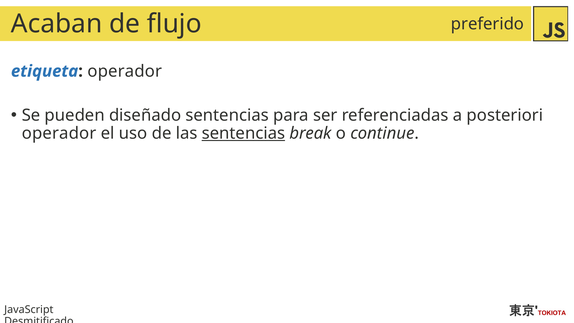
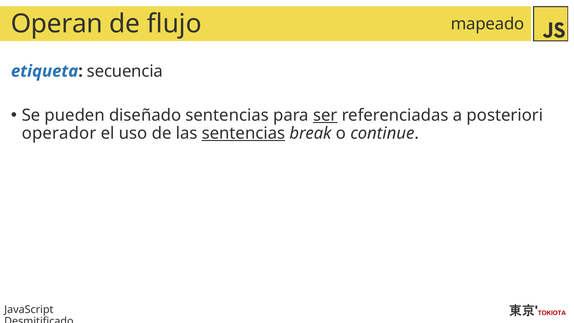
Acaban: Acaban -> Operan (57, 24)
preferido: preferido -> mapeado (488, 24)
etiqueta operador: operador -> secuencia (125, 71)
ser underline: none -> present (325, 115)
